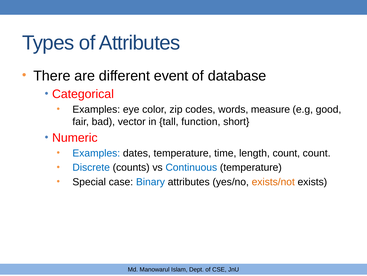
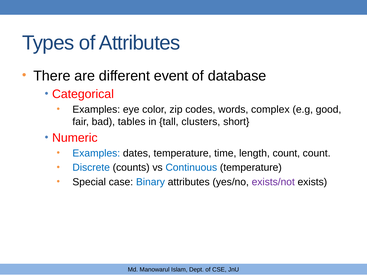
measure: measure -> complex (270, 109)
vector: vector -> tables (132, 121)
function: function -> clusters (201, 121)
exists/not colour: orange -> purple (273, 181)
